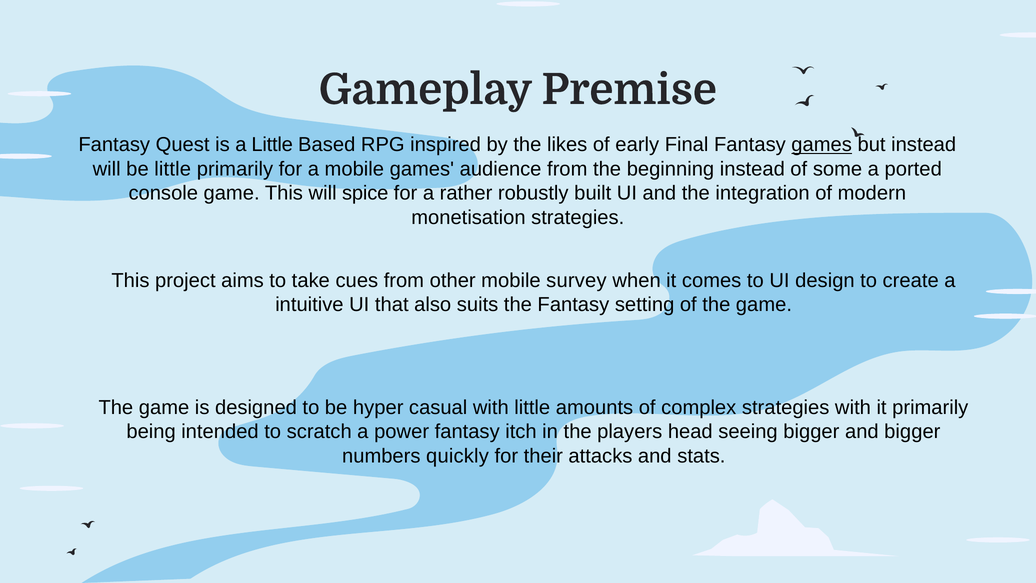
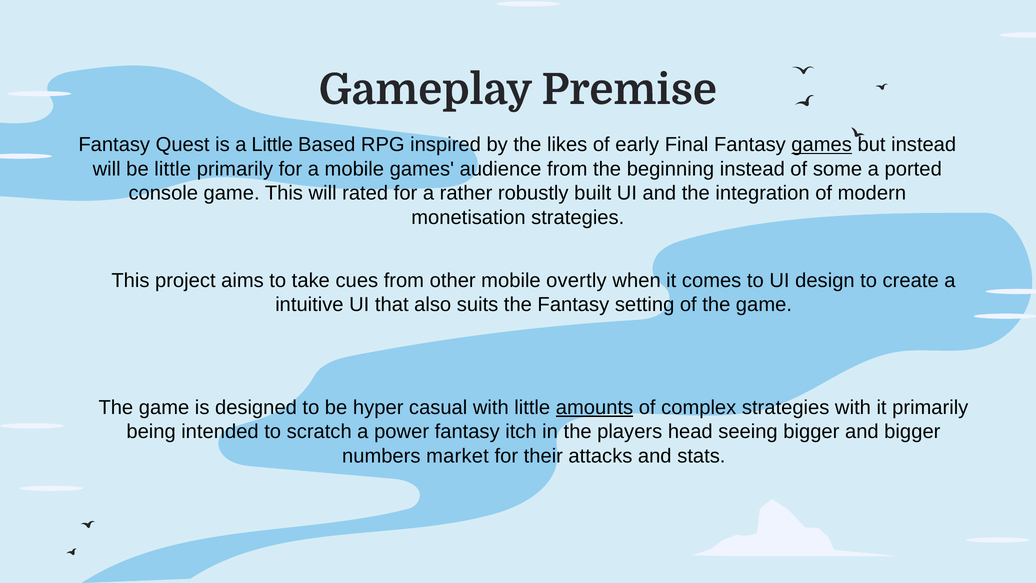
spice: spice -> rated (365, 193)
survey: survey -> overtly (576, 280)
amounts underline: none -> present (595, 407)
quickly: quickly -> market (457, 456)
